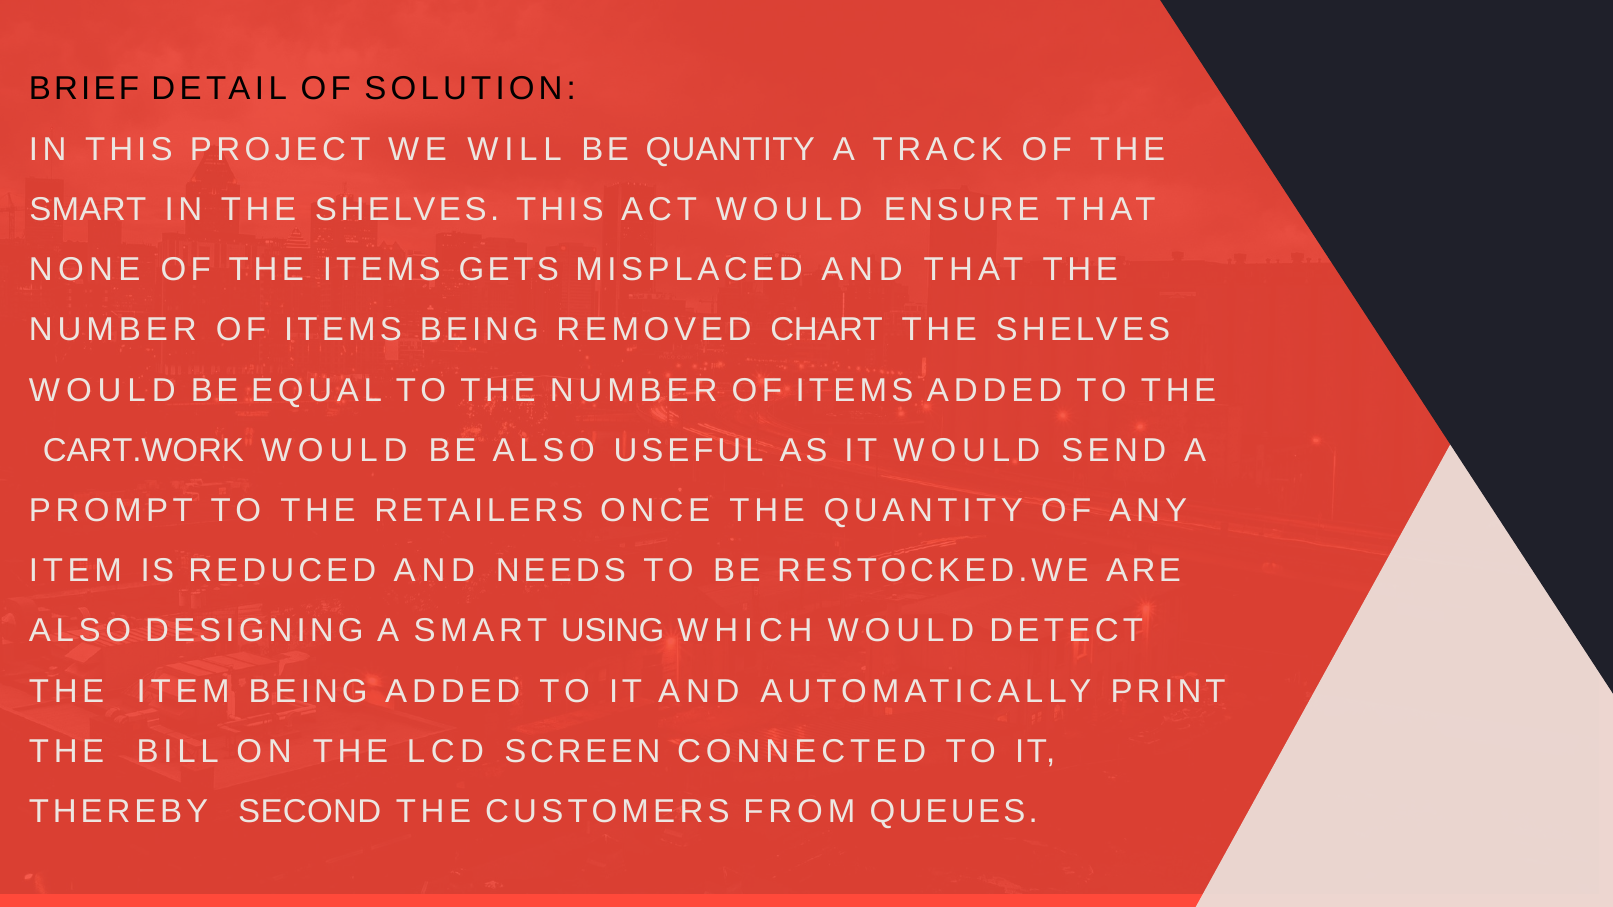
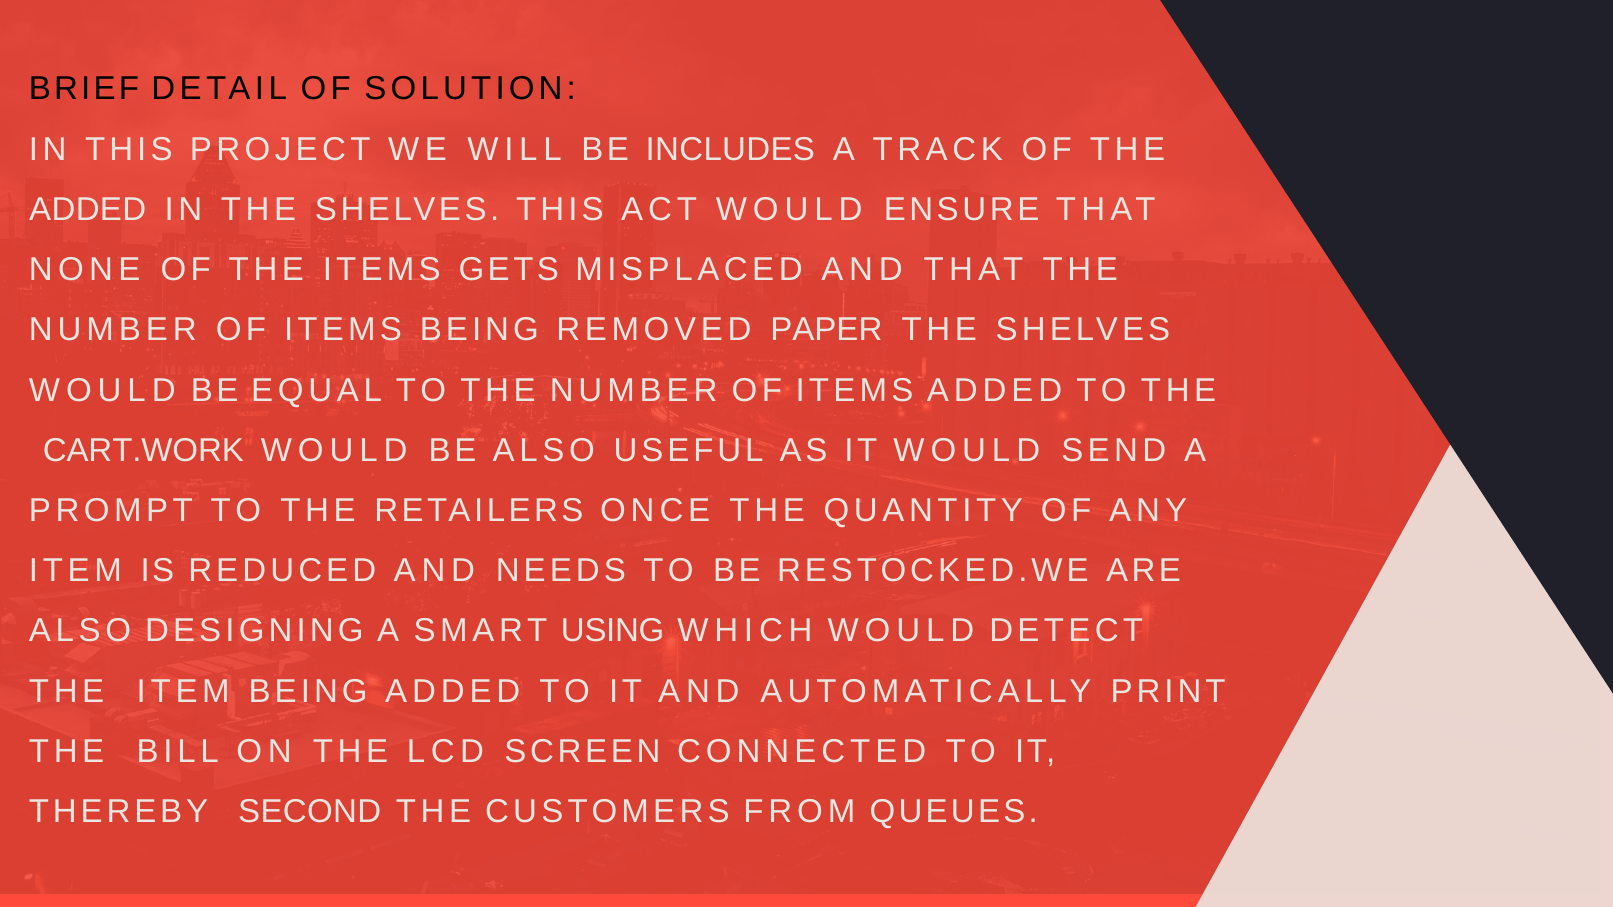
BE QUANTITY: QUANTITY -> INCLUDES (730, 149)
SMART: SMART -> ADDED (88, 209)
CHART: CHART -> PAPER (826, 330)
